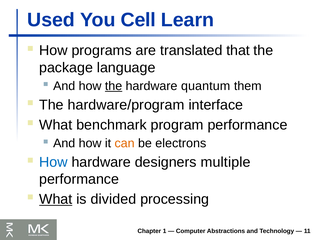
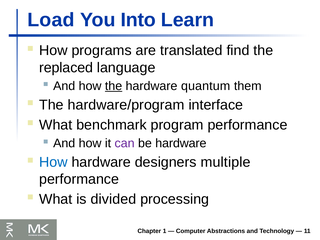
Used: Used -> Load (51, 20)
Cell: Cell -> Into (138, 20)
that: that -> find (238, 51)
package: package -> replaced (66, 68)
can colour: orange -> purple (125, 143)
be electrons: electrons -> hardware (181, 143)
What underline: present -> none (56, 199)
